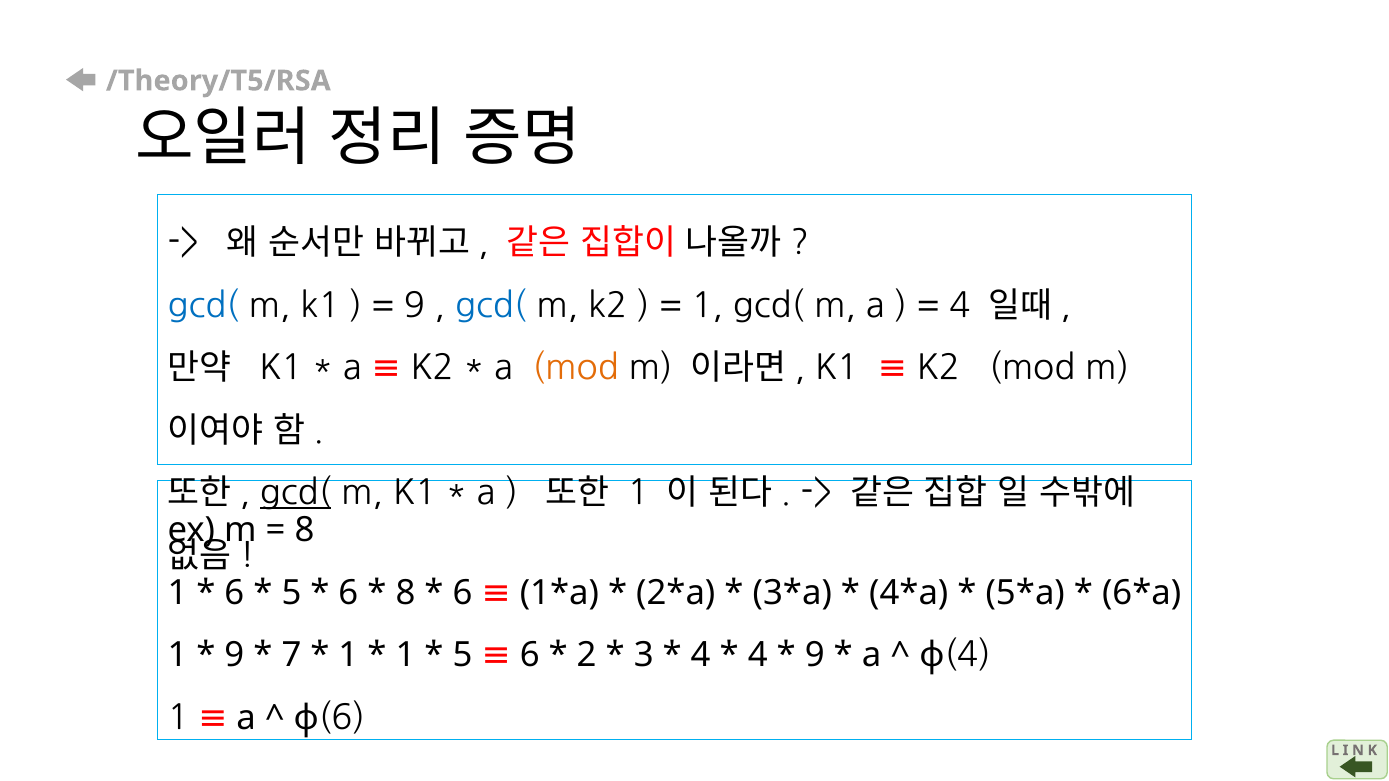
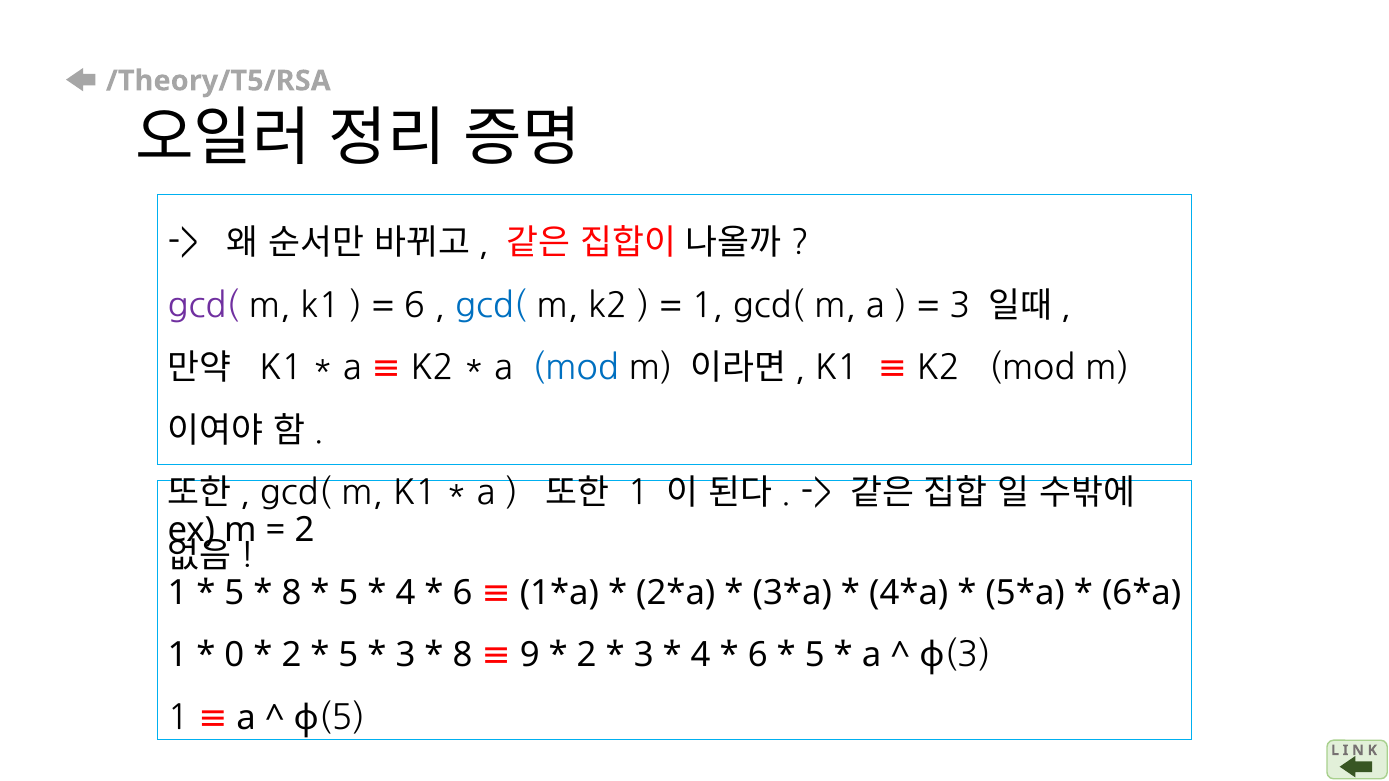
gcd( colour: blue -> purple (203, 306)
9: 9 -> 6 (415, 306)
4: 4 -> 3 (960, 306)
mod colour: orange -> blue (576, 368)
gcd( underline: present -> none (296, 493)
8: 8 -> 2 (305, 530)
6: 6 -> 5 (234, 593)
5: 5 -> 8 (291, 593)
6: 6 -> 5 (348, 593)
8: 8 -> 4 (405, 593)
9: 9 -> 0 (234, 655)
7: 7 -> 2 (291, 655)
1: 1 -> 5 (348, 655)
1: 1 -> 3 (405, 655)
5: 5 -> 8 (463, 655)
6: 6 -> 9 (530, 655)
4: 4 -> 6 (758, 655)
9: 9 -> 5 (815, 655)
4: 4 -> 3 (968, 655)
6: 6 -> 5 (342, 718)
